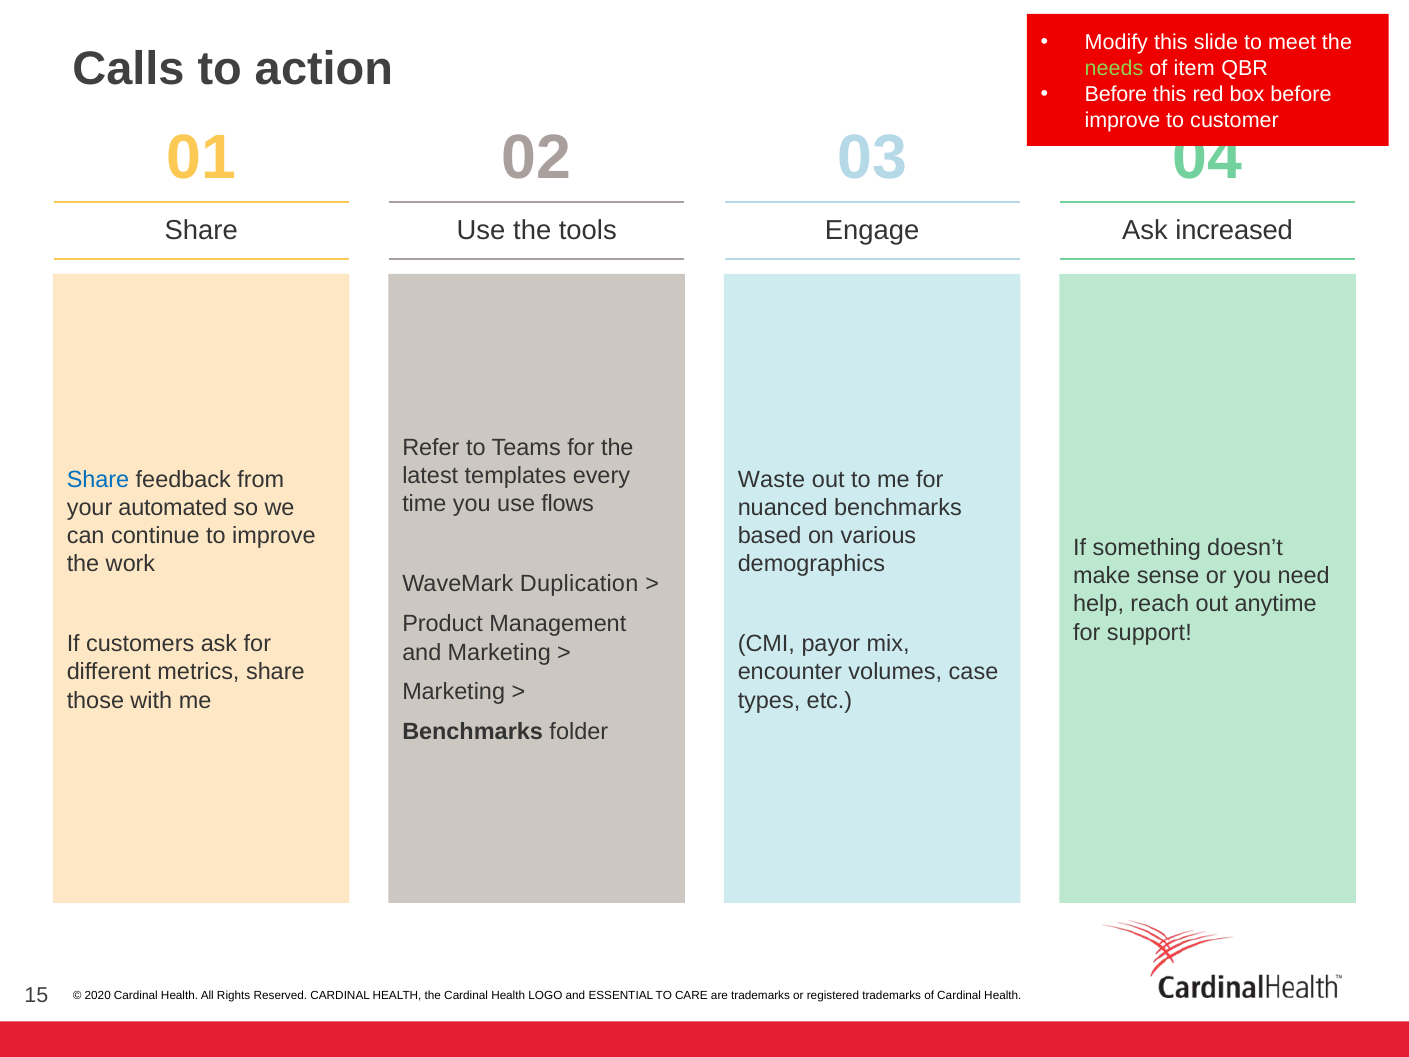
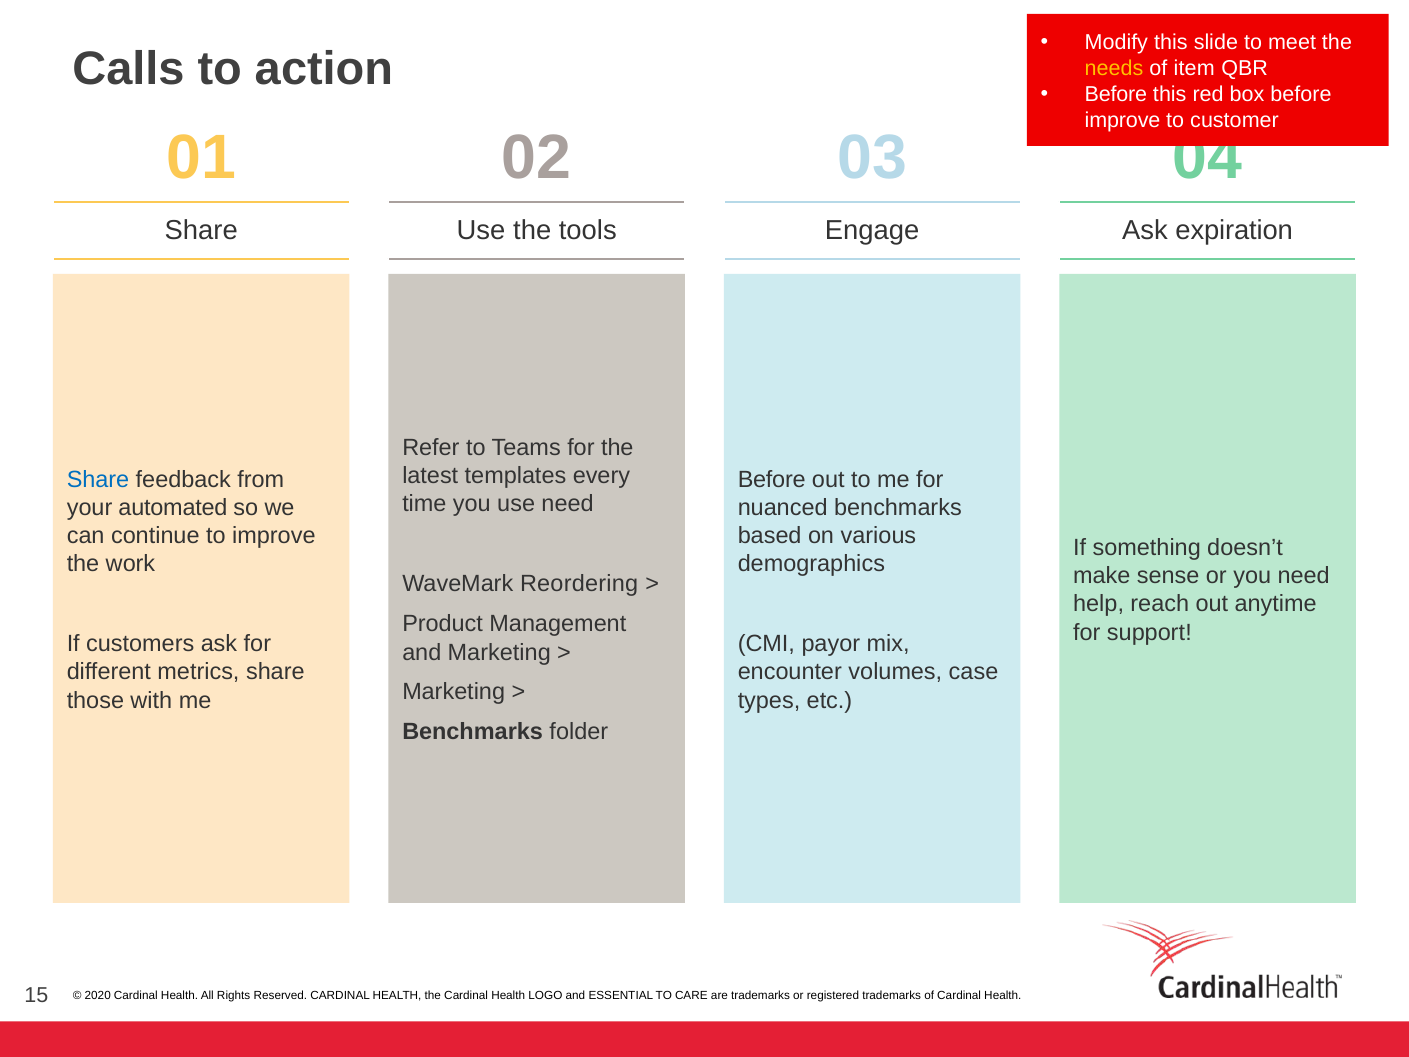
needs colour: light green -> yellow (1114, 69)
increased: increased -> expiration (1234, 231)
Waste: Waste -> Before (772, 479)
use flows: flows -> need (568, 504)
Duplication: Duplication -> Reordering (579, 584)
